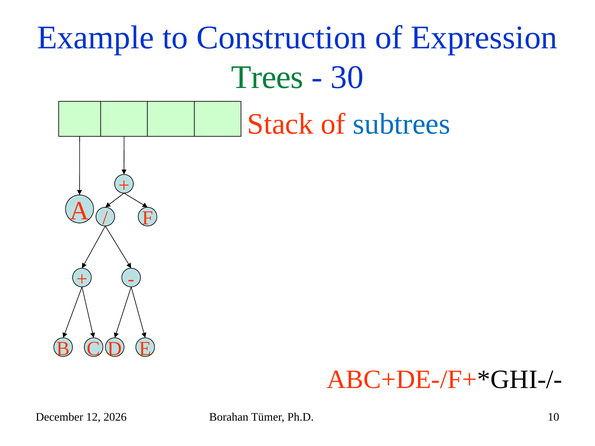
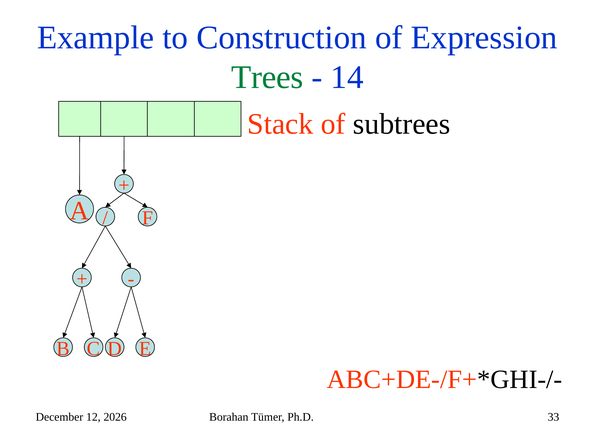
30: 30 -> 14 (347, 77)
subtrees colour: blue -> black (402, 124)
10: 10 -> 33 (553, 417)
